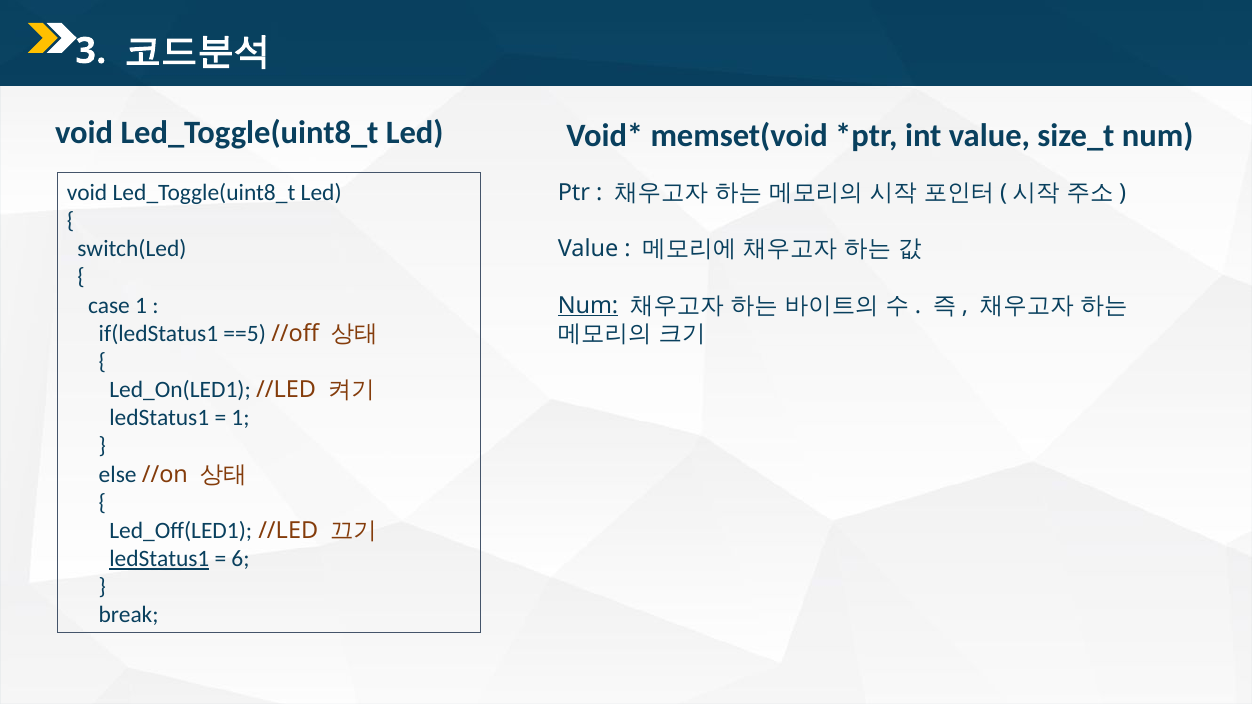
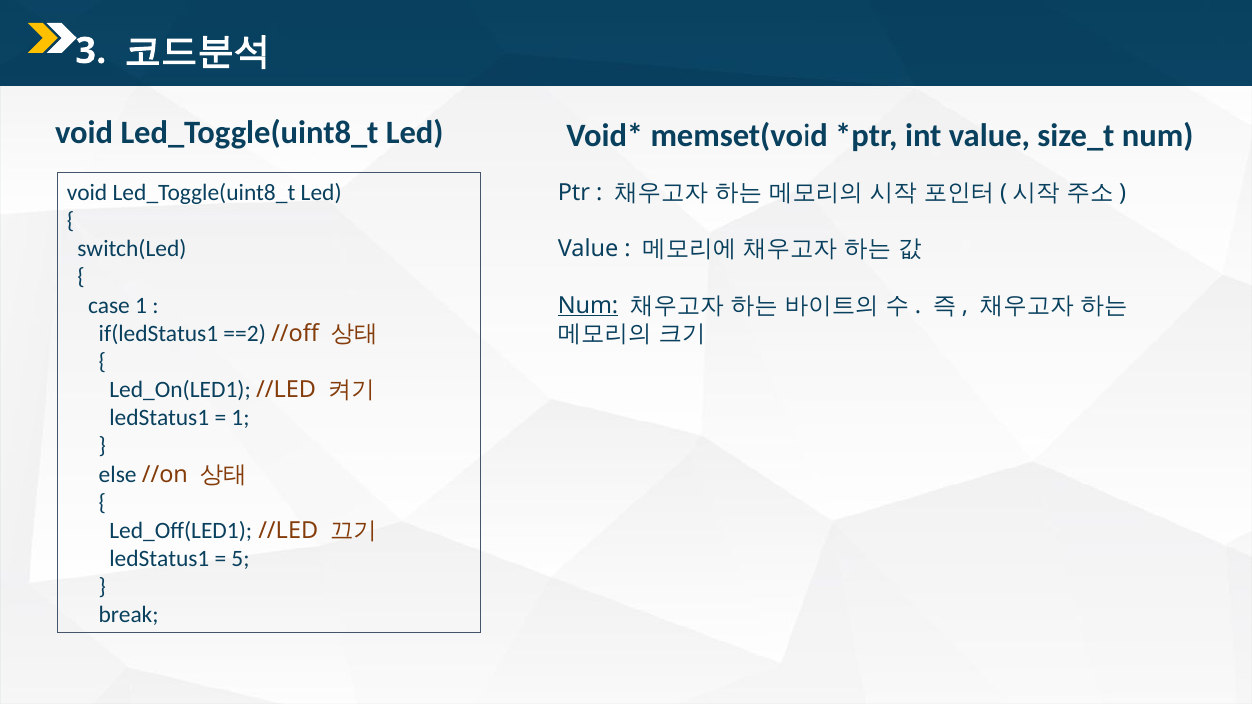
==5: ==5 -> ==2 (245, 334)
ledStatus1 underline: present -> none (159, 559)
6: 6 -> 5 (241, 559)
